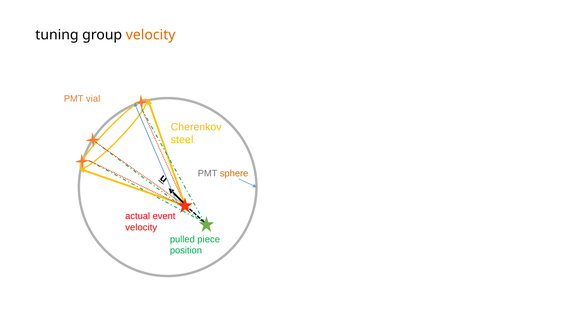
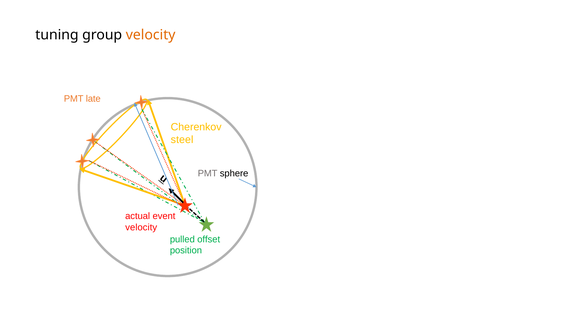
vial: vial -> late (93, 98)
sphere colour: orange -> black (234, 173)
piece: piece -> offset (209, 239)
